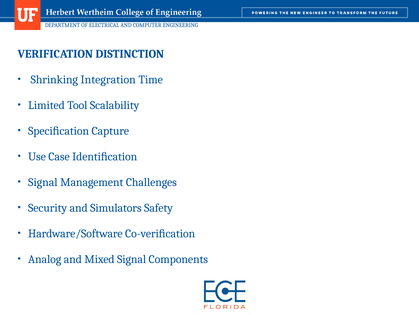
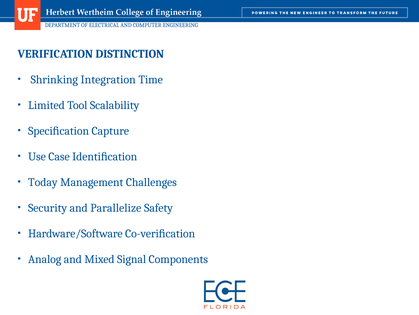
Signal: Signal -> Today (43, 182)
Simulators: Simulators -> Parallelize (116, 207)
